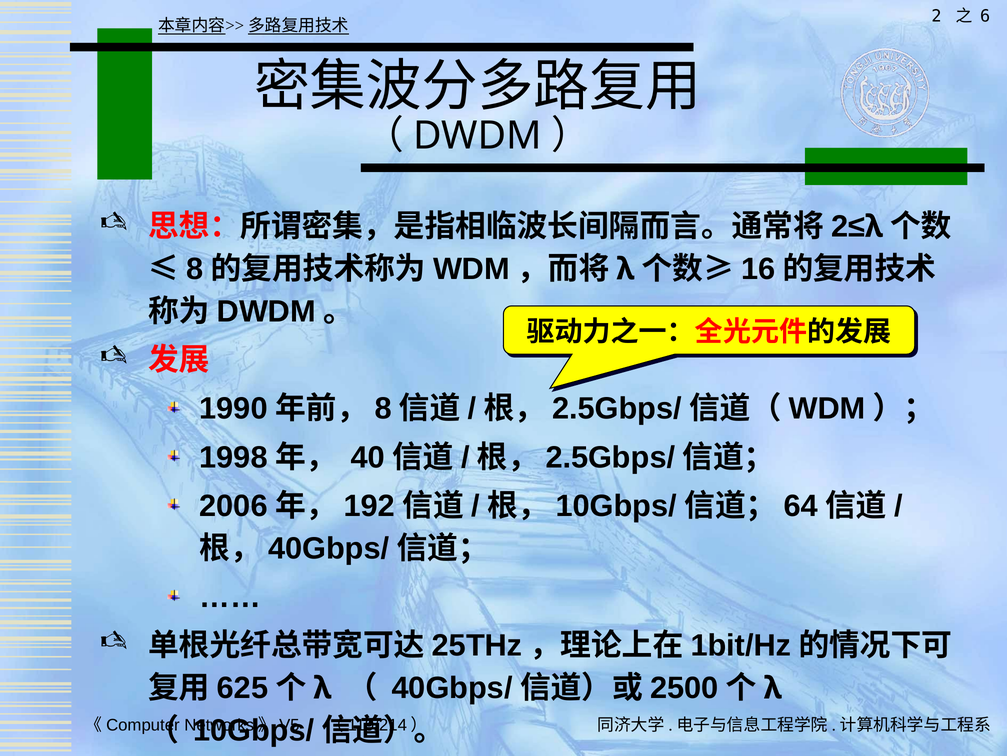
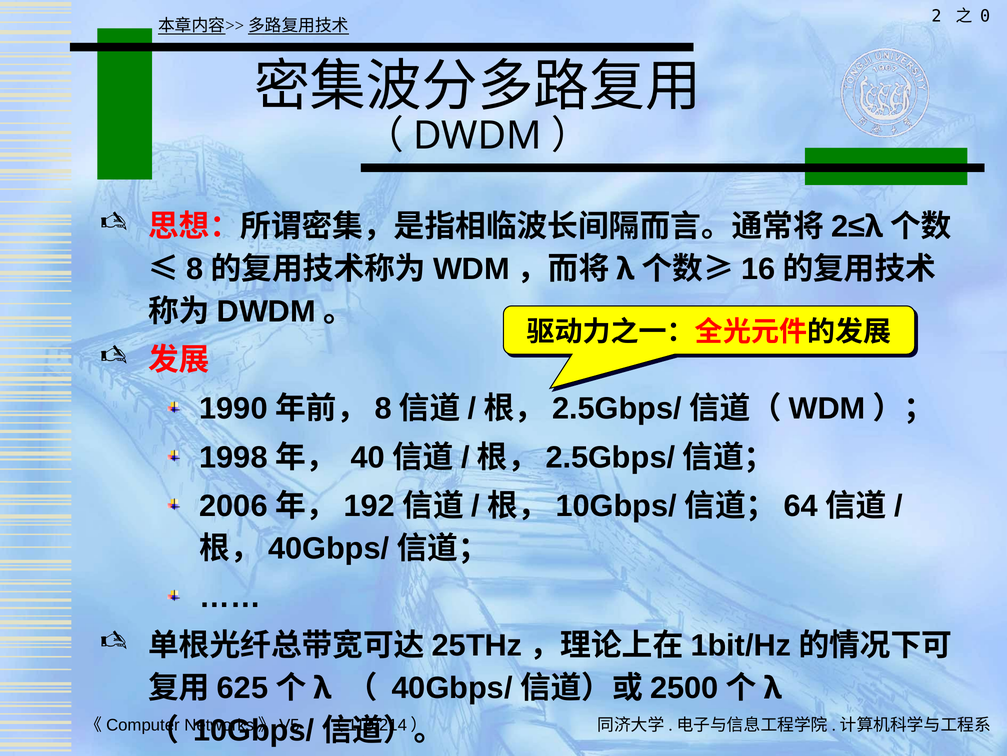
6: 6 -> 0 (985, 16)
